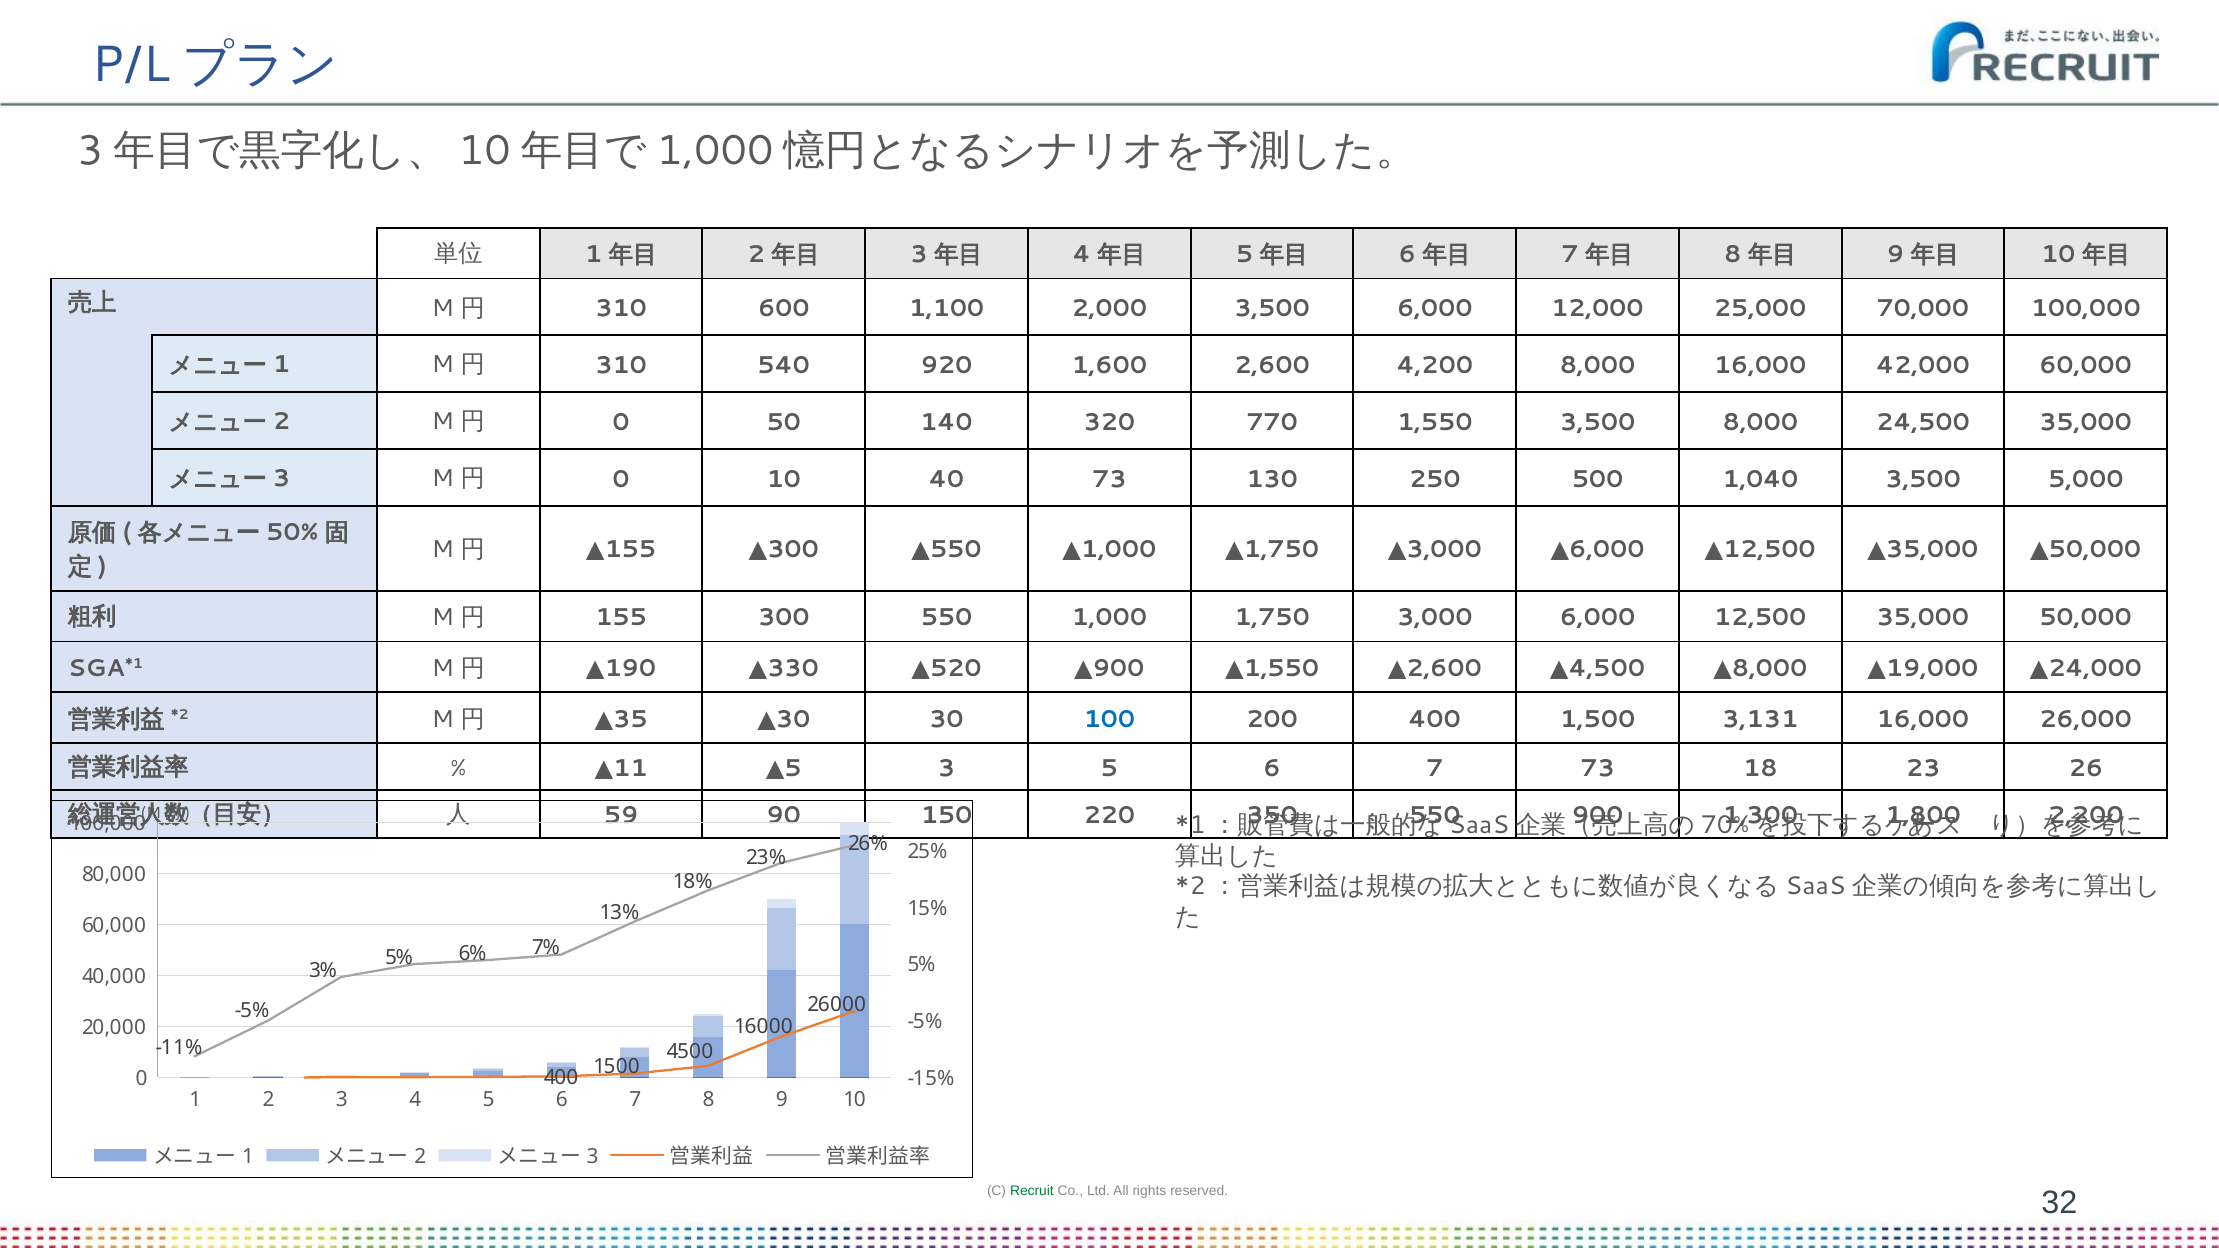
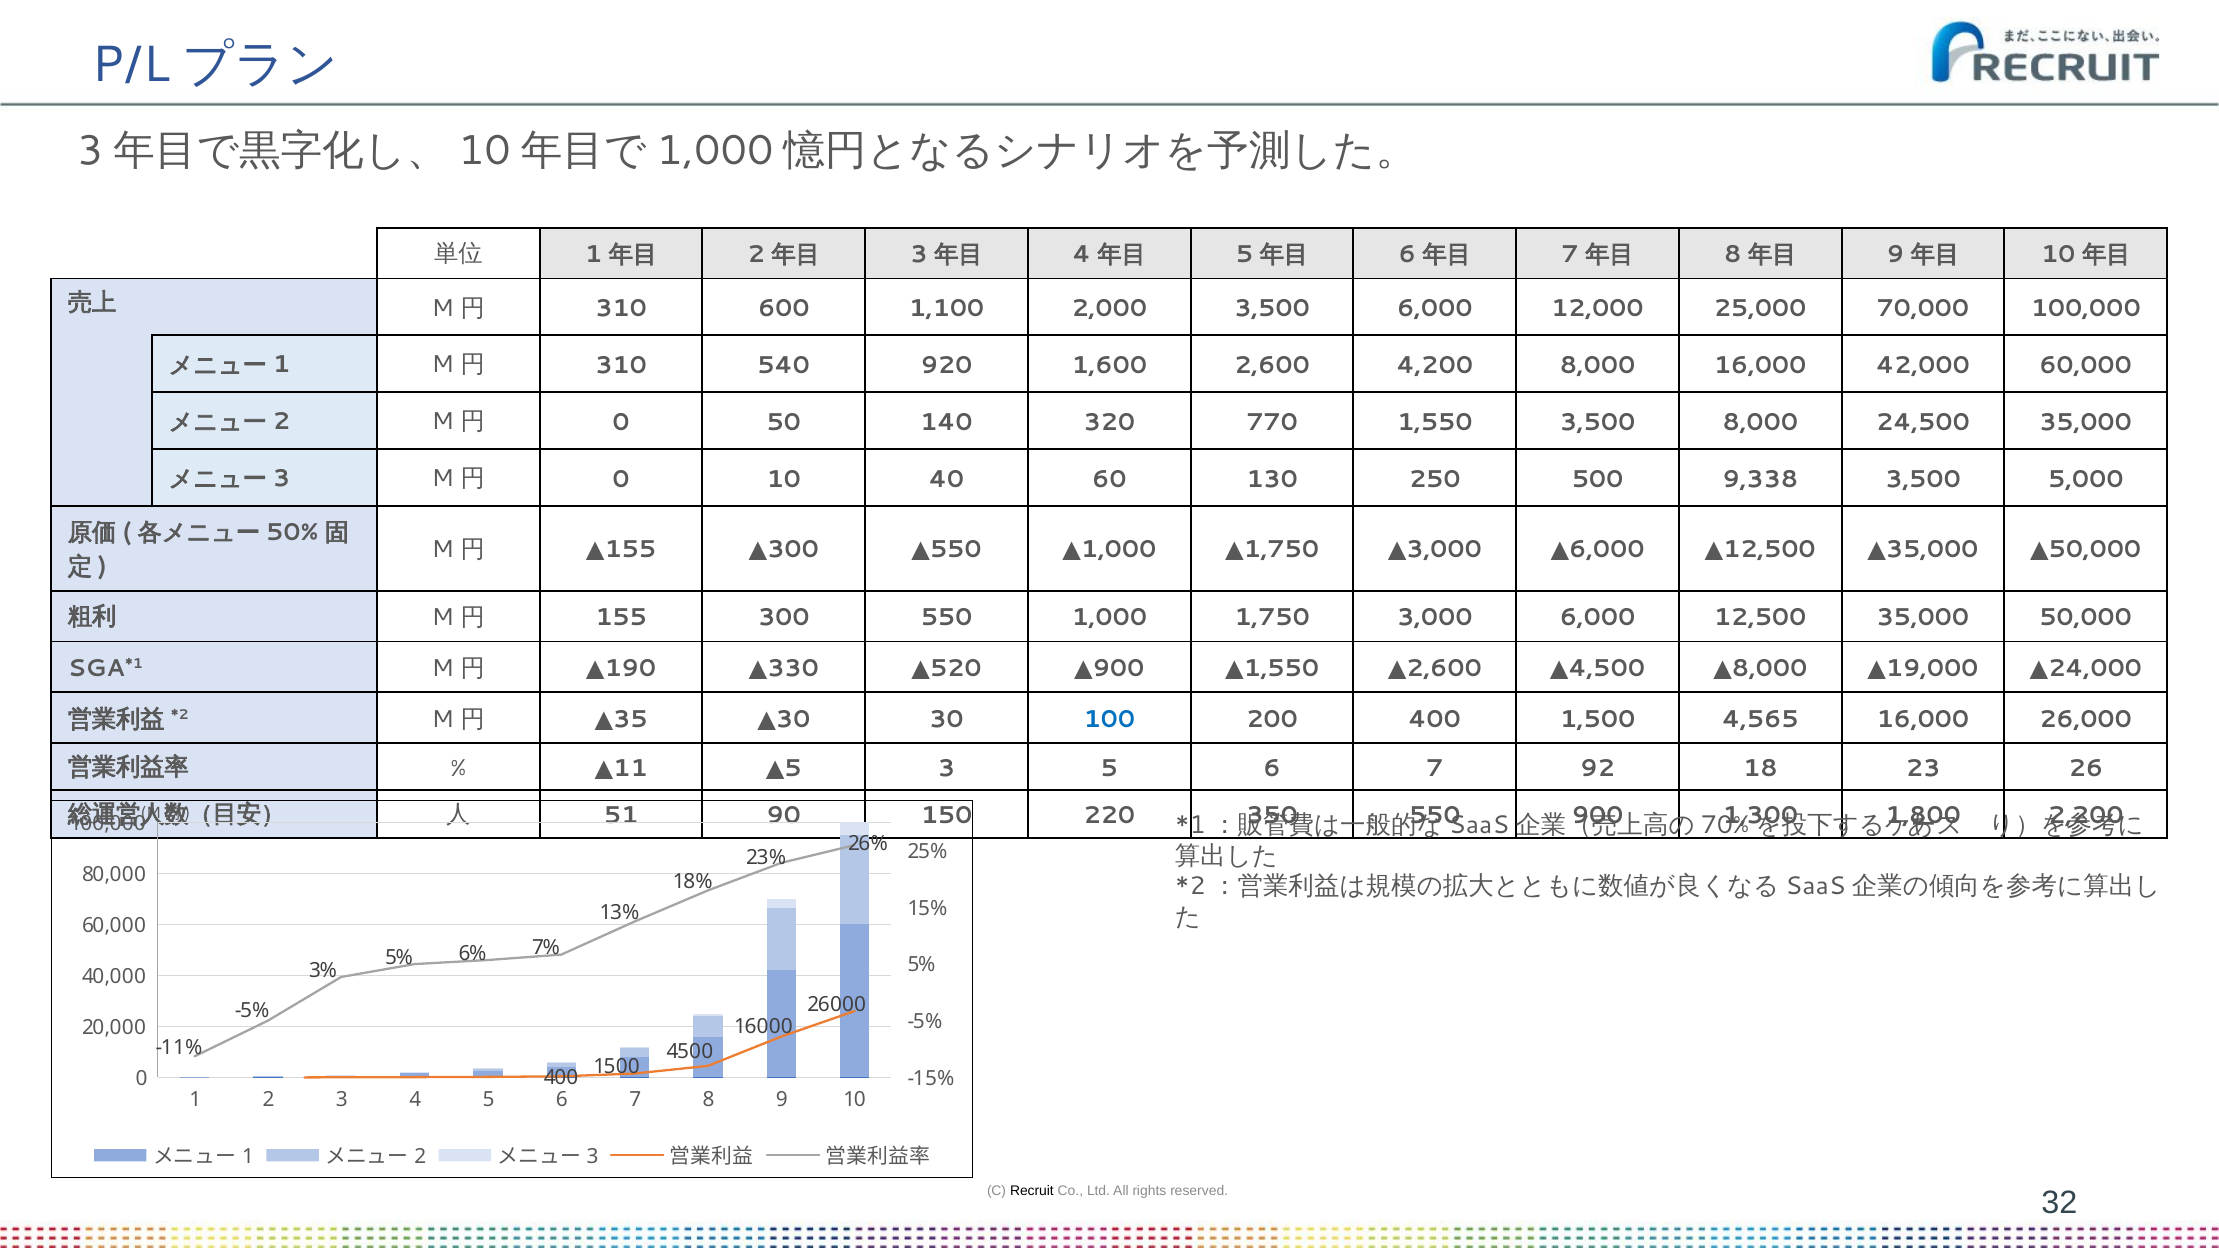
40 73: 73 -> 60 (1109, 479)
1,040: 1,040 -> 9,338 (1760, 479)
3,131: 3,131 -> 4,565 (1760, 720)
7 73: 73 -> 92 (1598, 769)
59: 59 -> 51 (621, 816)
Recruit colour: green -> black (1032, 1191)
